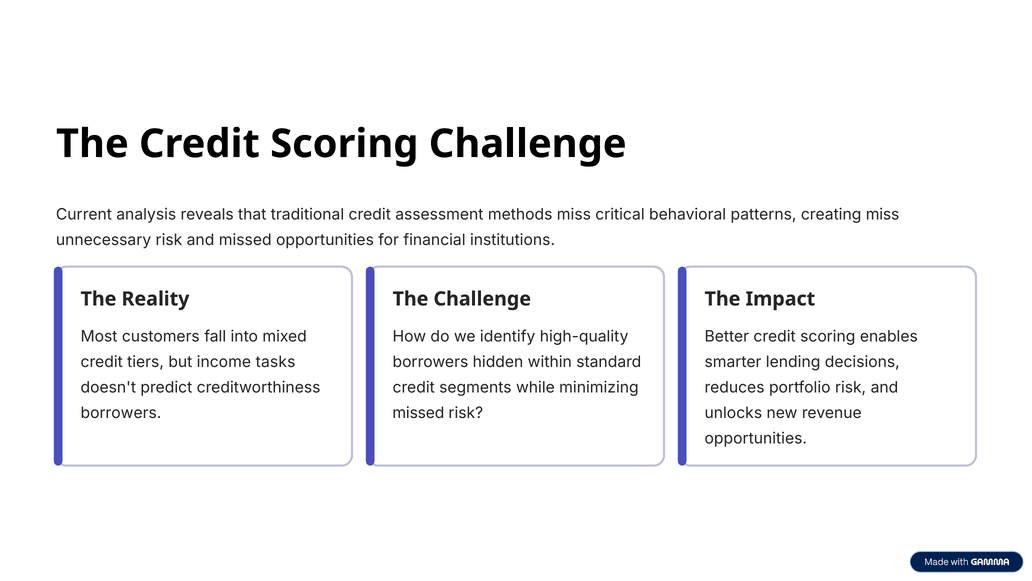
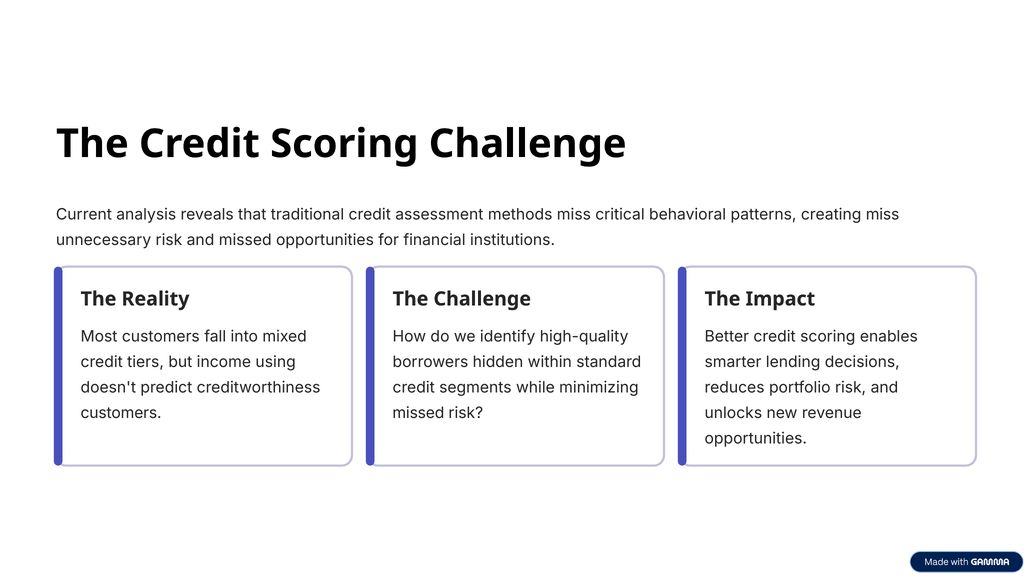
tasks: tasks -> using (276, 362)
borrowers: borrowers -> customers (121, 413)
